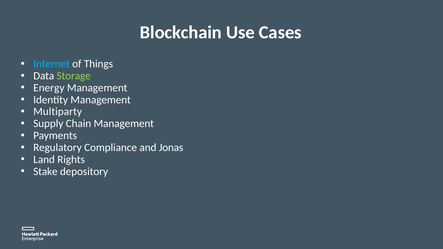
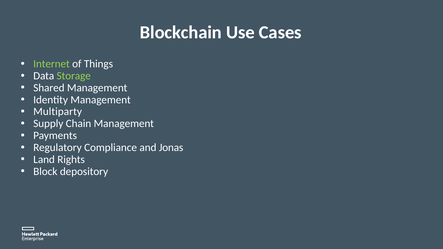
Internet colour: light blue -> light green (52, 64)
Energy: Energy -> Shared (49, 88)
Stake: Stake -> Block (45, 172)
